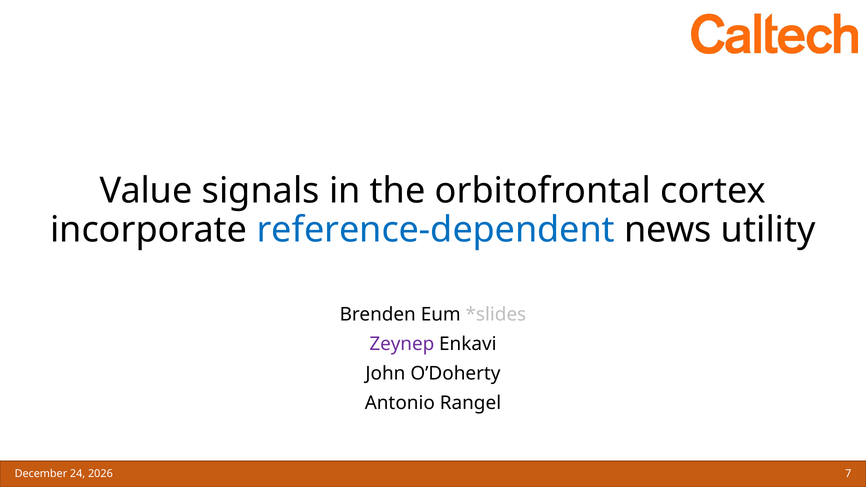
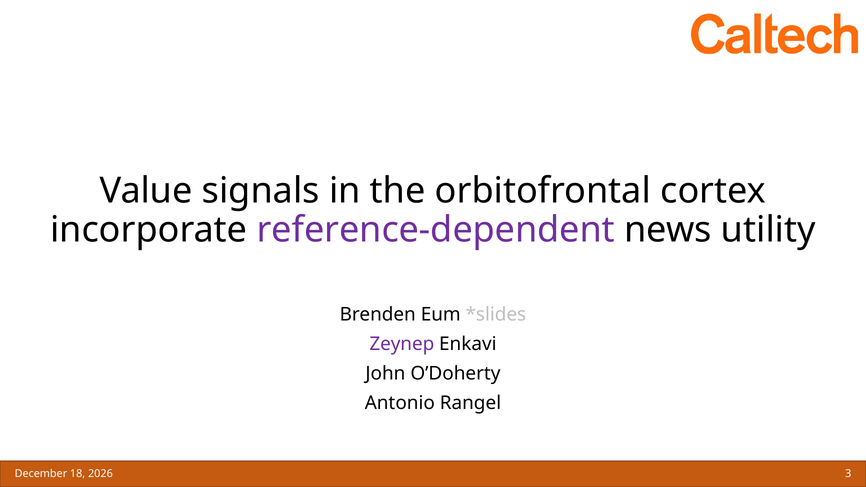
reference-dependent colour: blue -> purple (436, 230)
24: 24 -> 18 (78, 474)
7: 7 -> 3 (848, 474)
